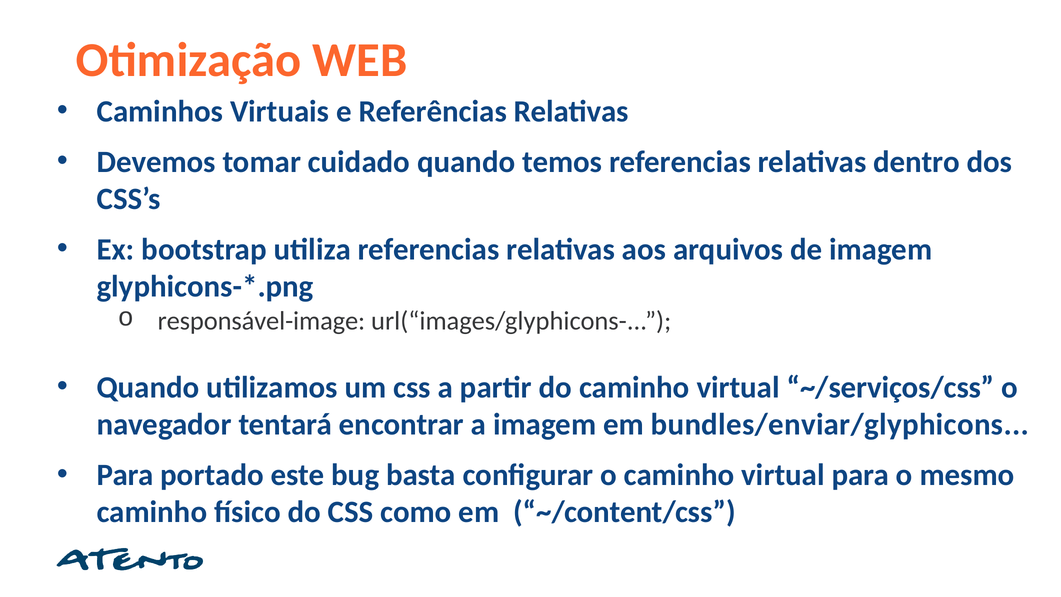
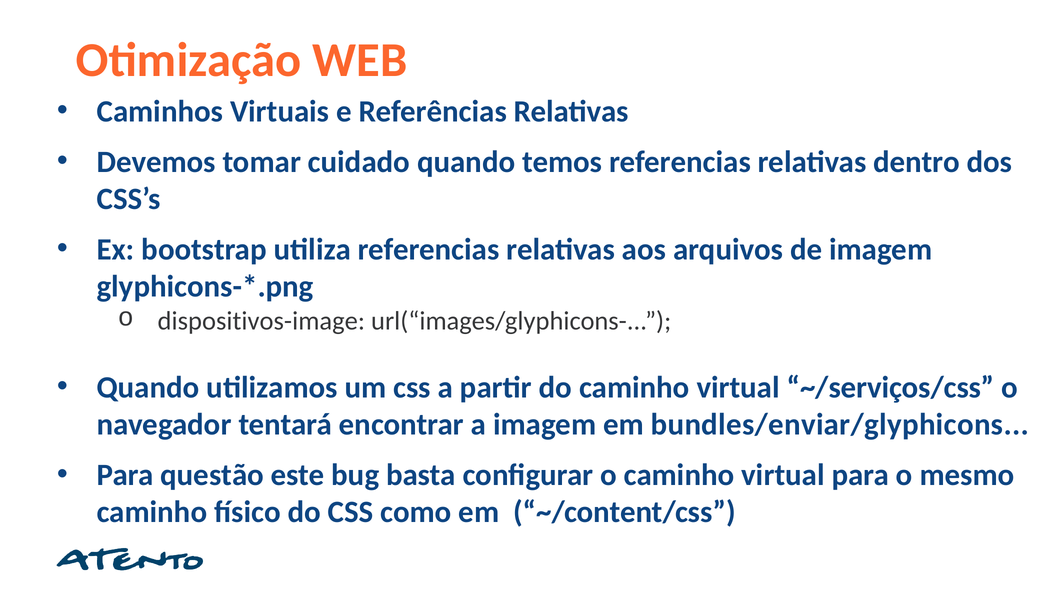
responsável-image: responsável-image -> dispositivos-image (261, 321)
portado: portado -> questão (212, 475)
